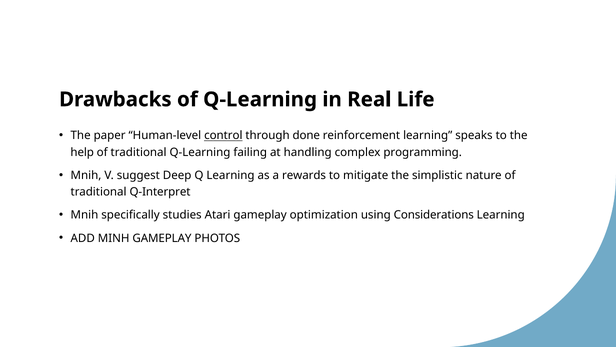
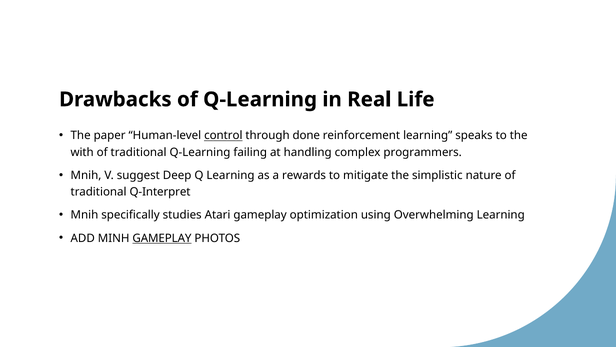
help: help -> with (82, 152)
programming: programming -> programmers (423, 152)
Considerations: Considerations -> Overwhelming (434, 215)
GAMEPLAY underline: none -> present (162, 238)
